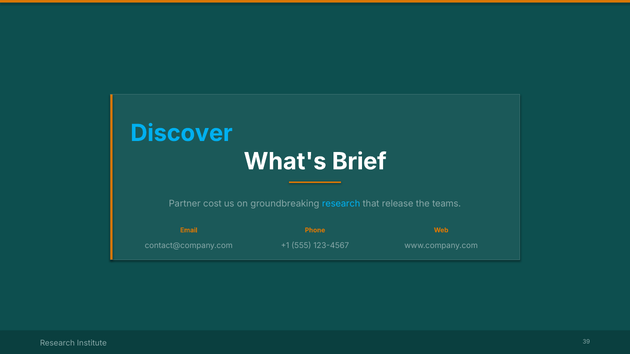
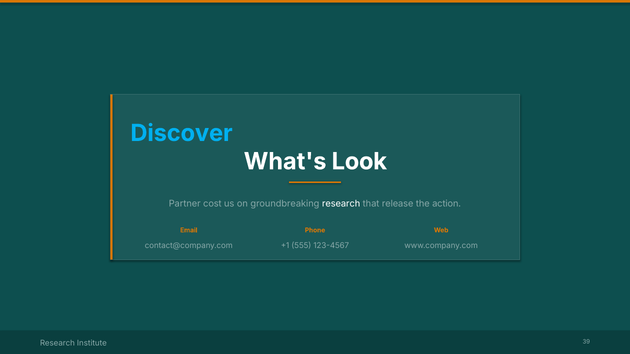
Brief: Brief -> Look (359, 162)
research colour: light blue -> white (341, 204)
teams: teams -> action (447, 204)
